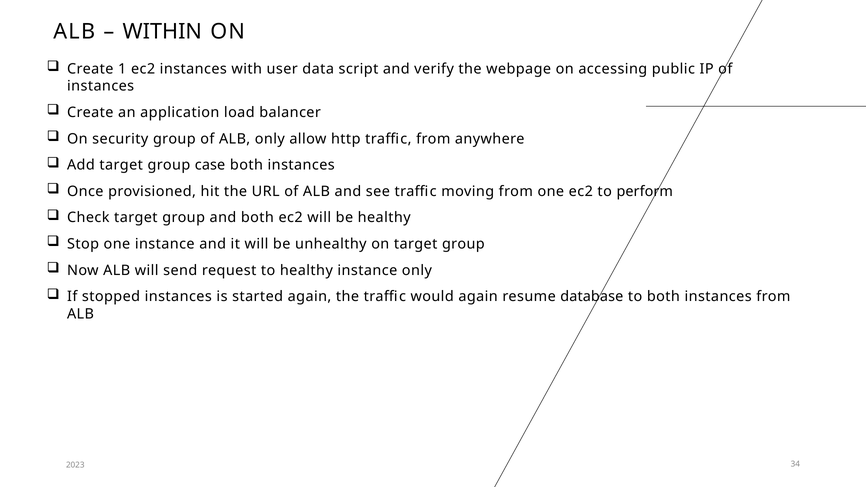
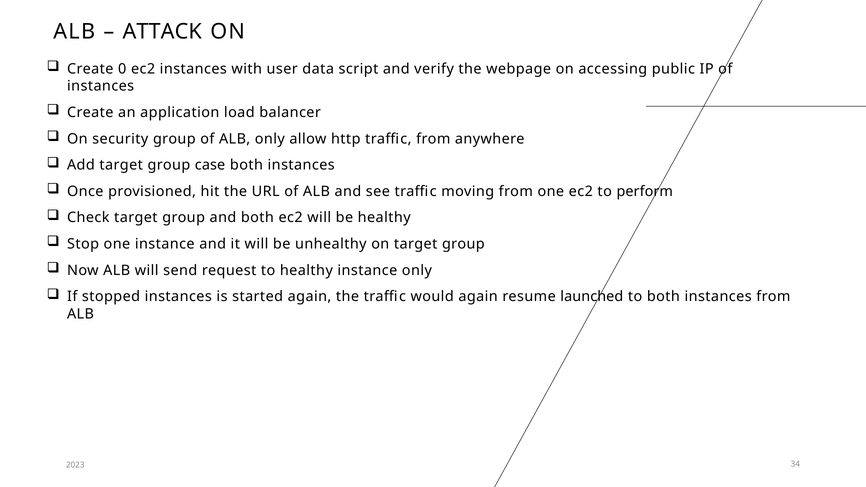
WITHIN: WITHIN -> ATTACK (162, 32)
1: 1 -> 0 (122, 69)
database: database -> launched (592, 297)
